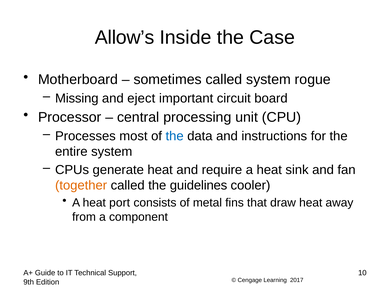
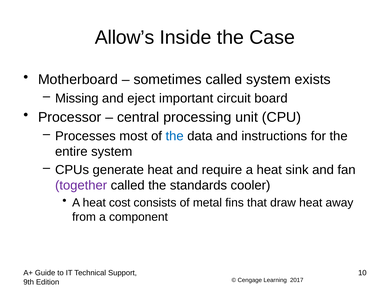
rogue: rogue -> exists (313, 80)
together colour: orange -> purple (81, 186)
guidelines: guidelines -> standards (198, 186)
port: port -> cost (120, 203)
